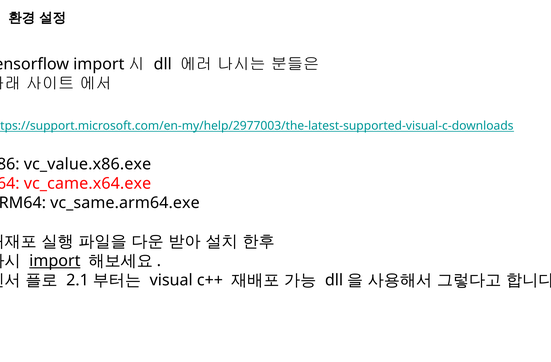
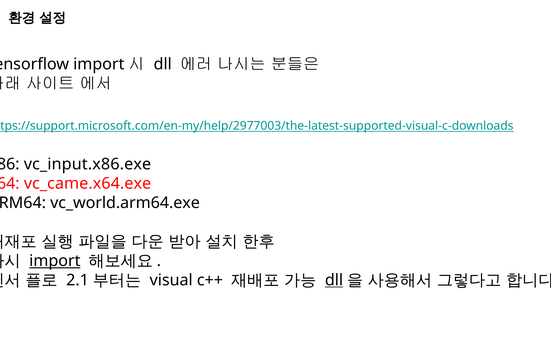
vc_value.x86.exe: vc_value.x86.exe -> vc_input.x86.exe (87, 164)
vc_same.arm64.exe: vc_same.arm64.exe -> vc_world.arm64.exe (125, 203)
dll underline: none -> present (334, 280)
